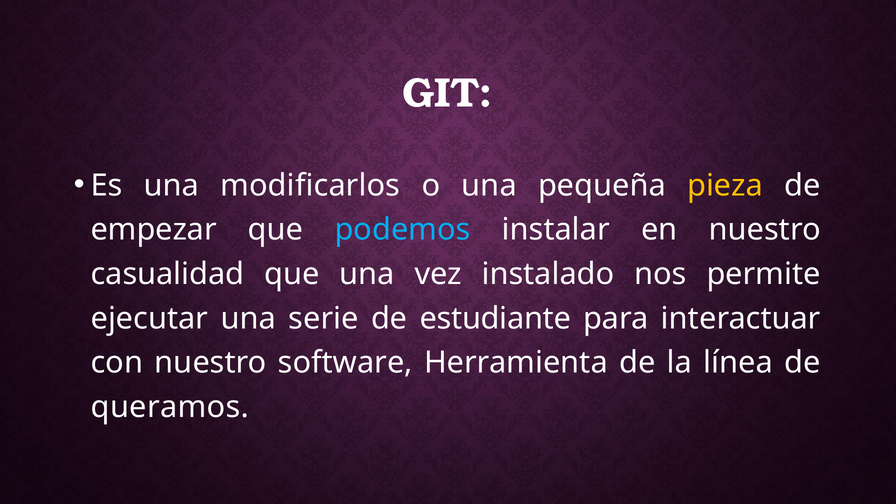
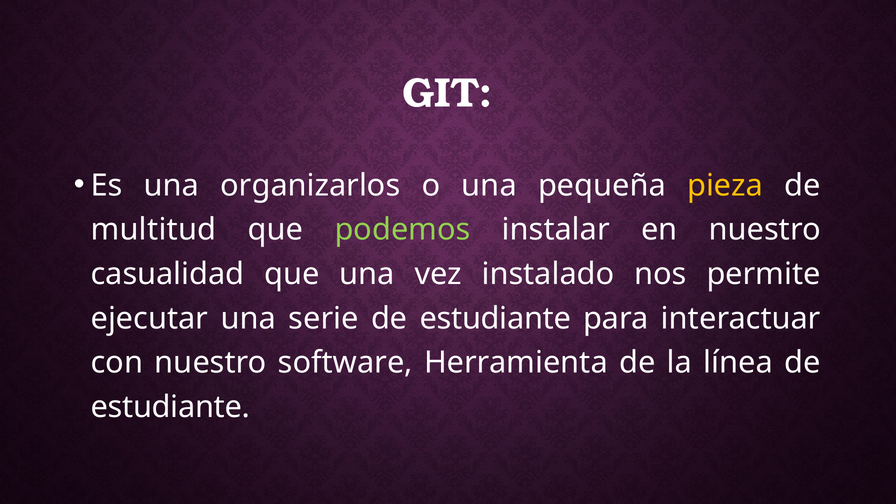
modificarlos: modificarlos -> organizarlos (310, 185)
empezar: empezar -> multitud (154, 230)
podemos colour: light blue -> light green (403, 230)
queramos: queramos -> estudiante (170, 407)
